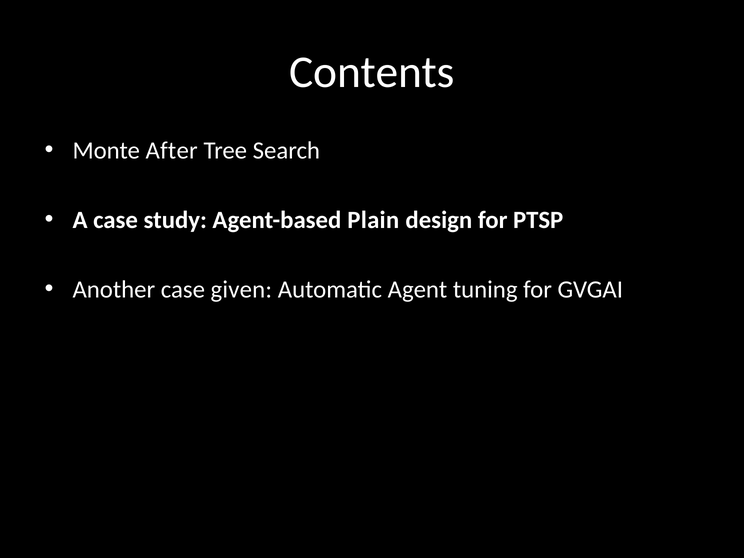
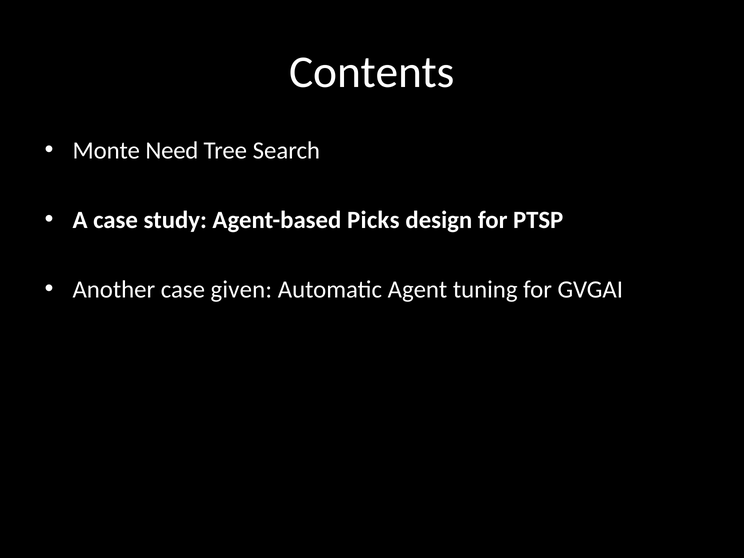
After: After -> Need (172, 151)
Plain: Plain -> Picks (373, 220)
